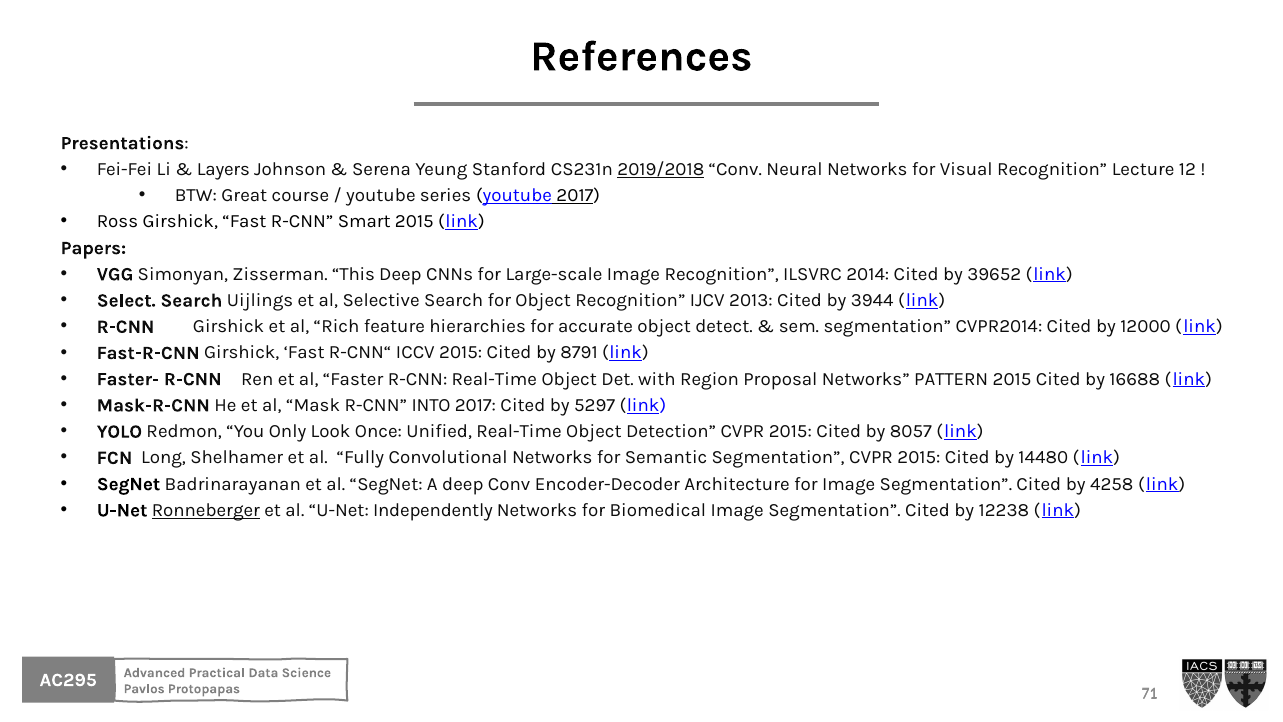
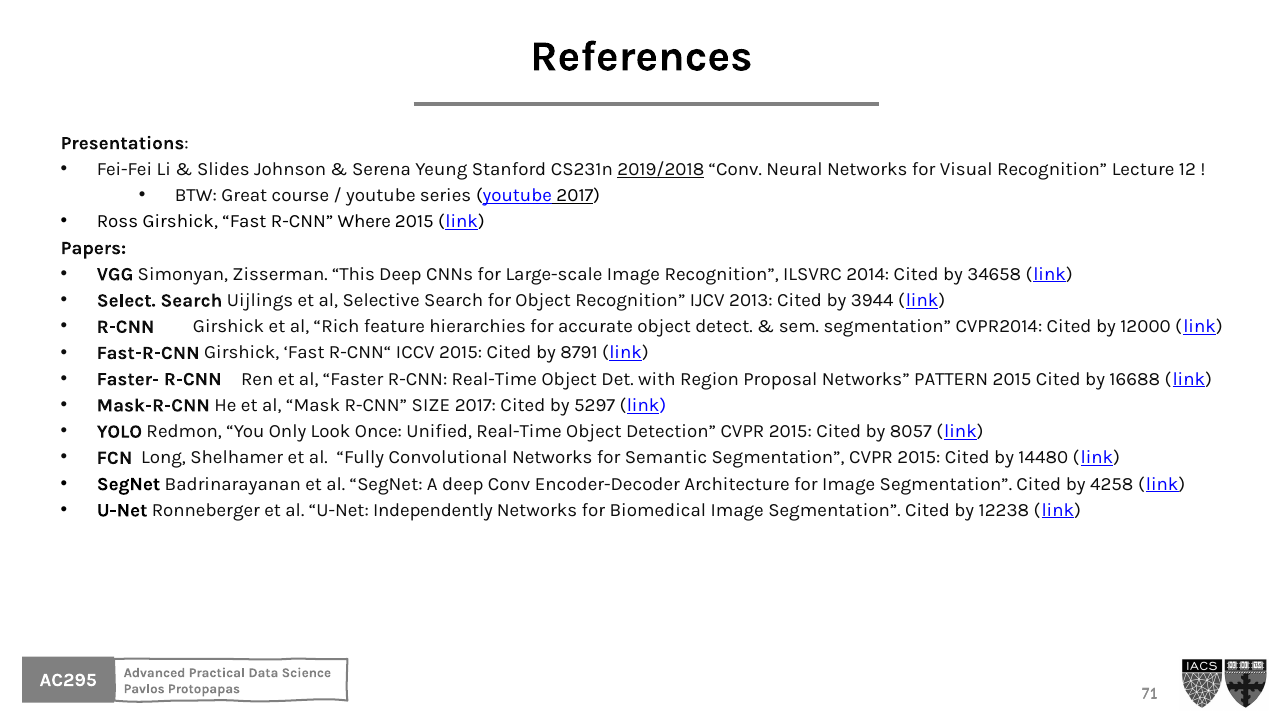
Layers: Layers -> Slides (223, 169)
Smart: Smart -> Where (364, 222)
39652: 39652 -> 34658 (994, 274)
INTO: INTO -> SIZE (431, 405)
Ronneberger underline: present -> none (206, 510)
